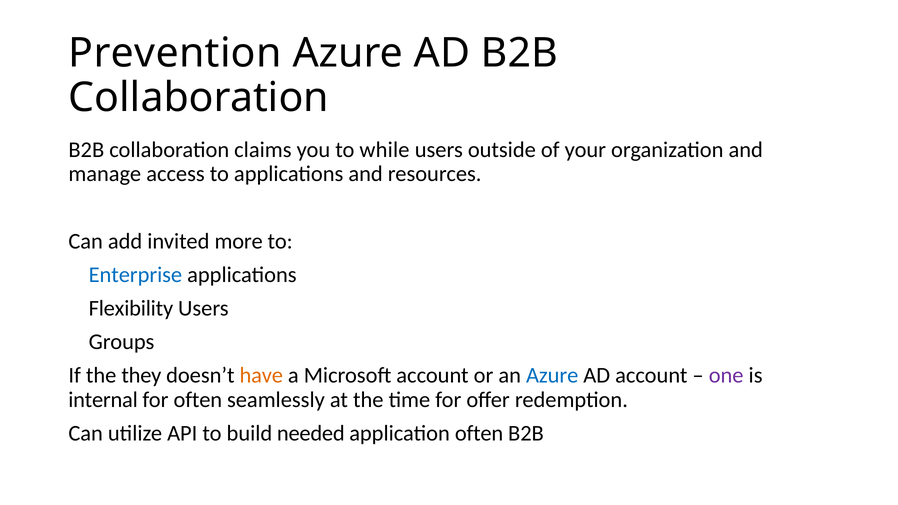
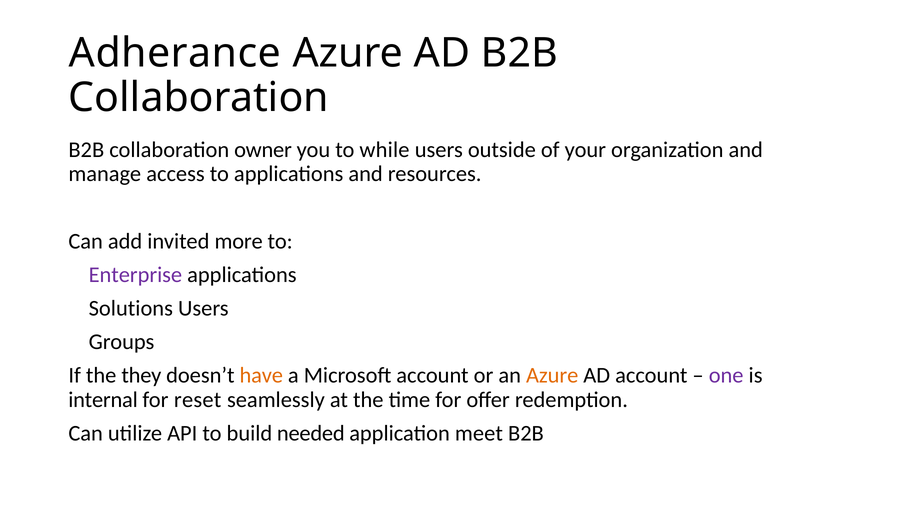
Prevention: Prevention -> Adherance (175, 53)
claims: claims -> owner (263, 150)
Enterprise colour: blue -> purple (135, 275)
Flexibility: Flexibility -> Solutions (131, 308)
Azure colour: blue -> orange (552, 376)
for often: often -> reset (198, 400)
application often: often -> meet (479, 433)
